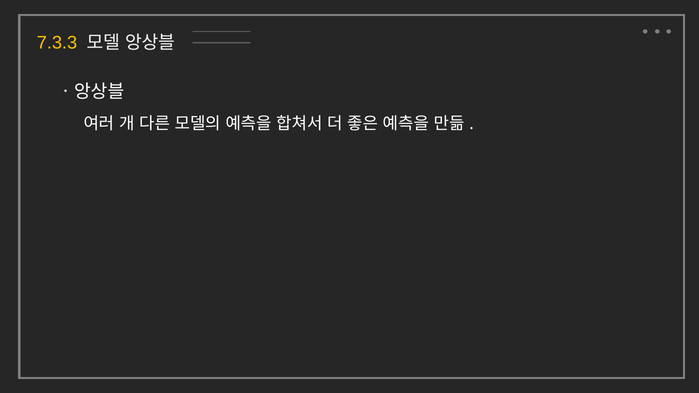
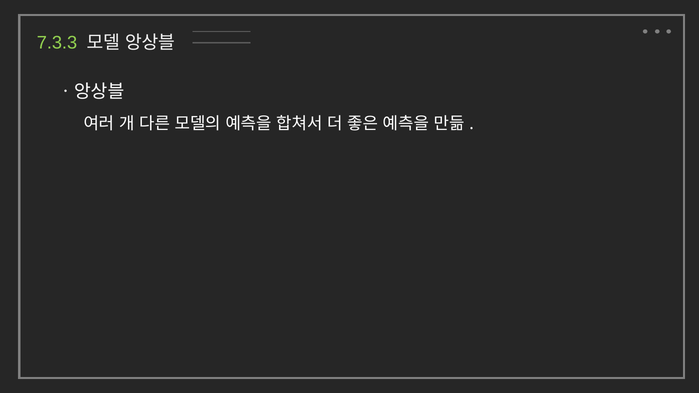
7.3.3 colour: yellow -> light green (57, 43)
